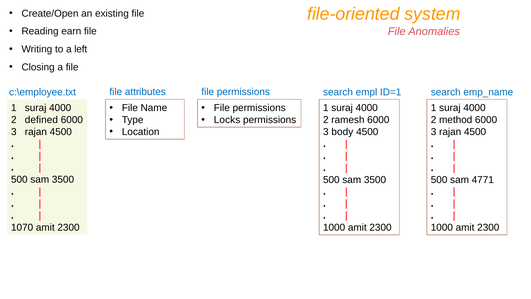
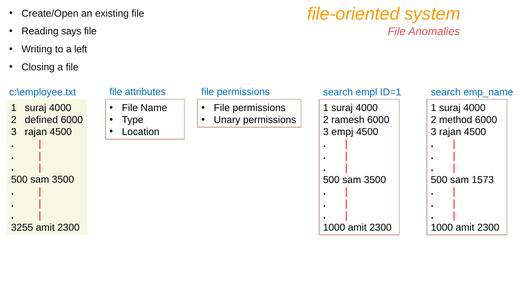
earn: earn -> says (71, 31)
Locks: Locks -> Unary (227, 120)
body: body -> empj (342, 132)
4771: 4771 -> 1573 (483, 180)
1070: 1070 -> 3255 (22, 227)
